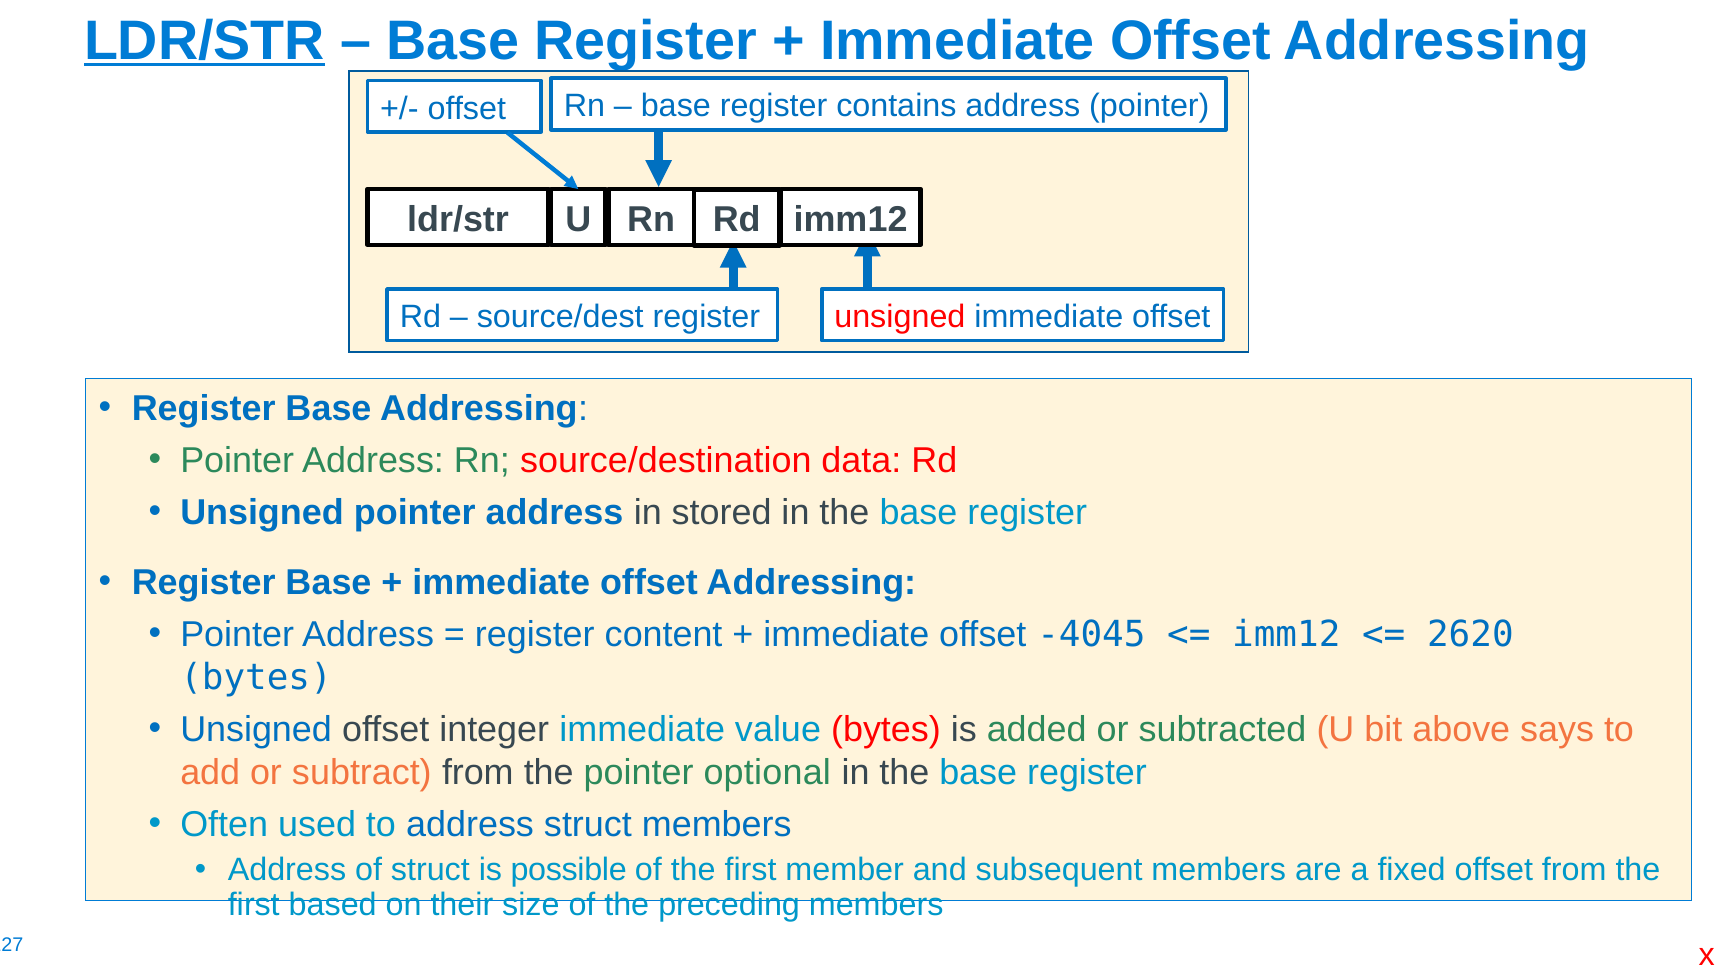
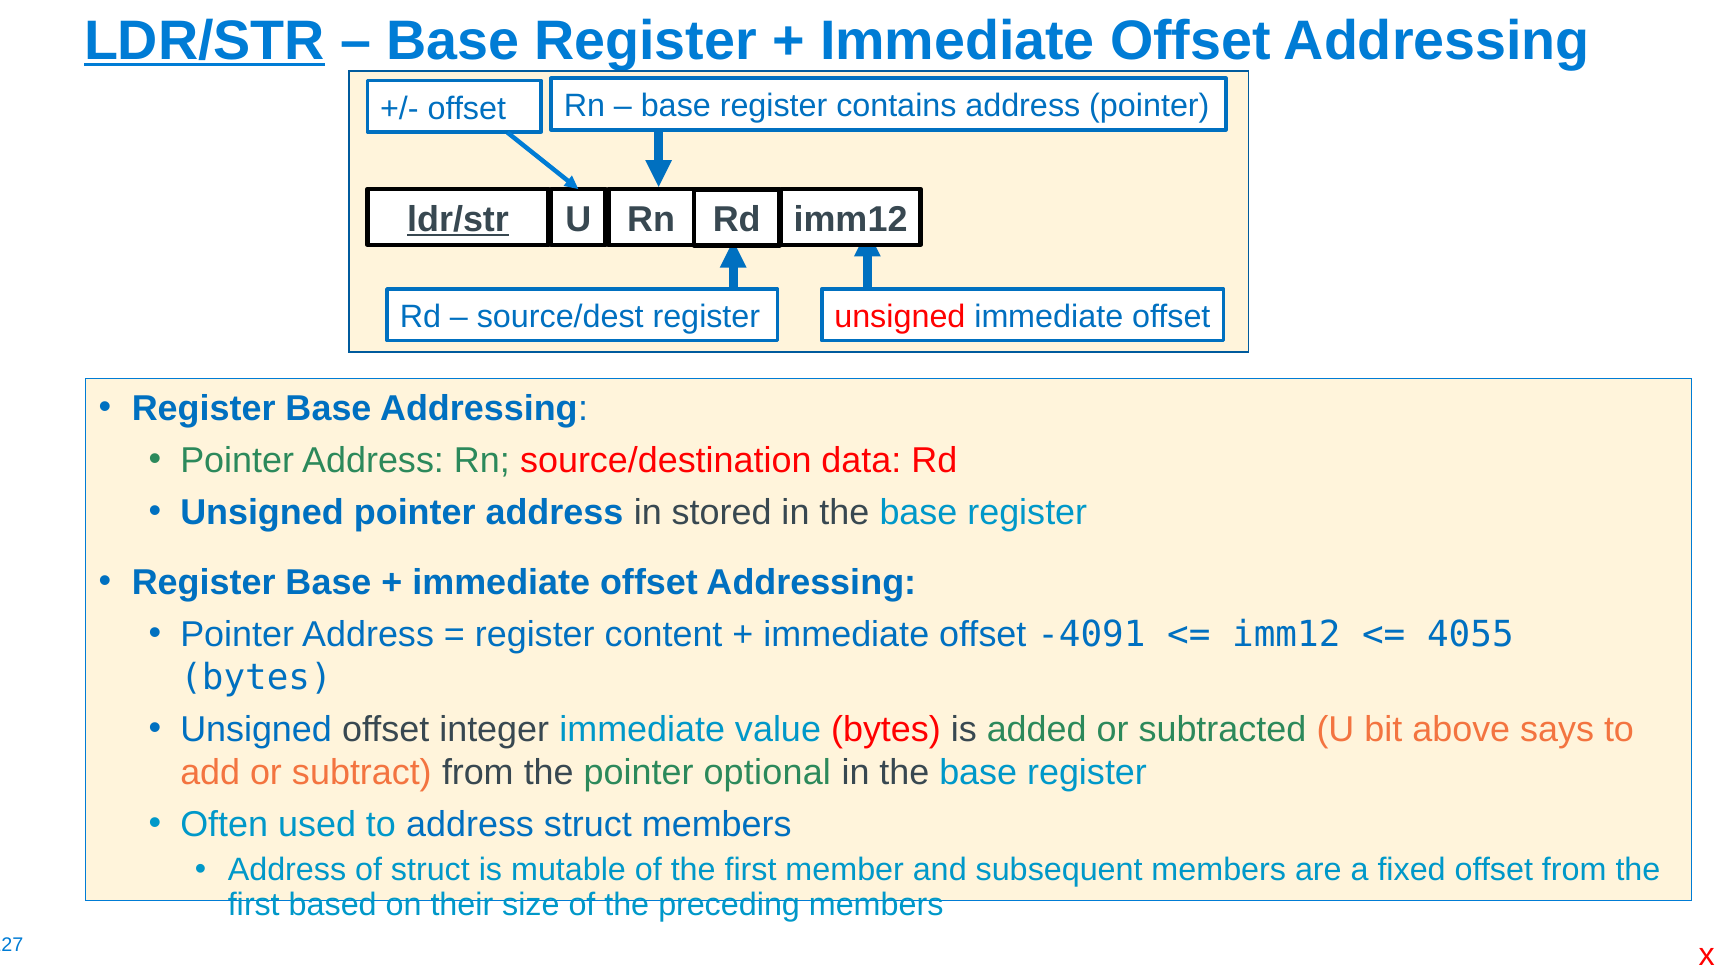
ldr/str underline: none -> present (458, 219)
-4045: -4045 -> -4091 (1091, 635)
2620: 2620 -> 4055 (1470, 635)
possible: possible -> mutable (569, 870)
